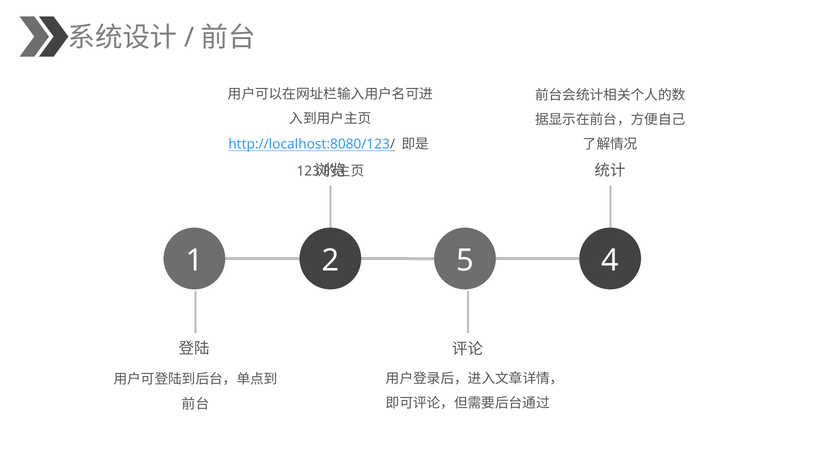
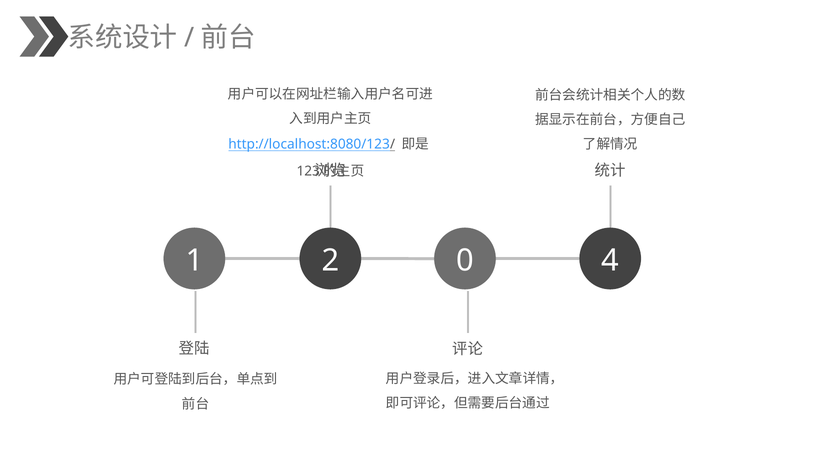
5: 5 -> 0 (465, 260)
